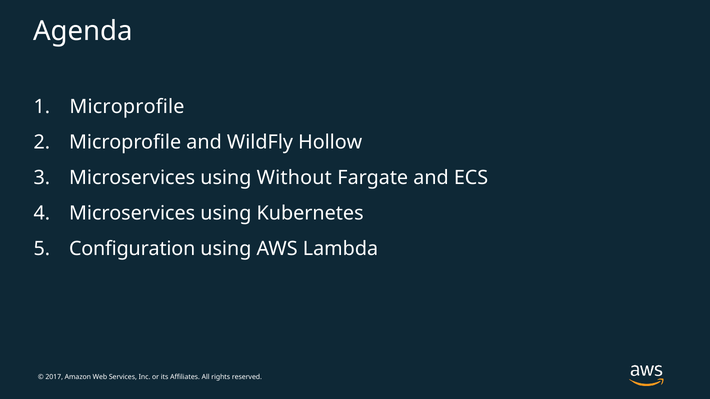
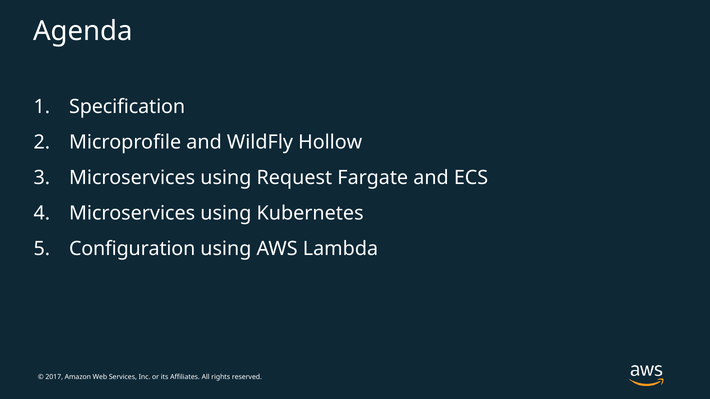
Microprofile: Microprofile -> Specification (127, 107)
Without: Without -> Request (294, 178)
